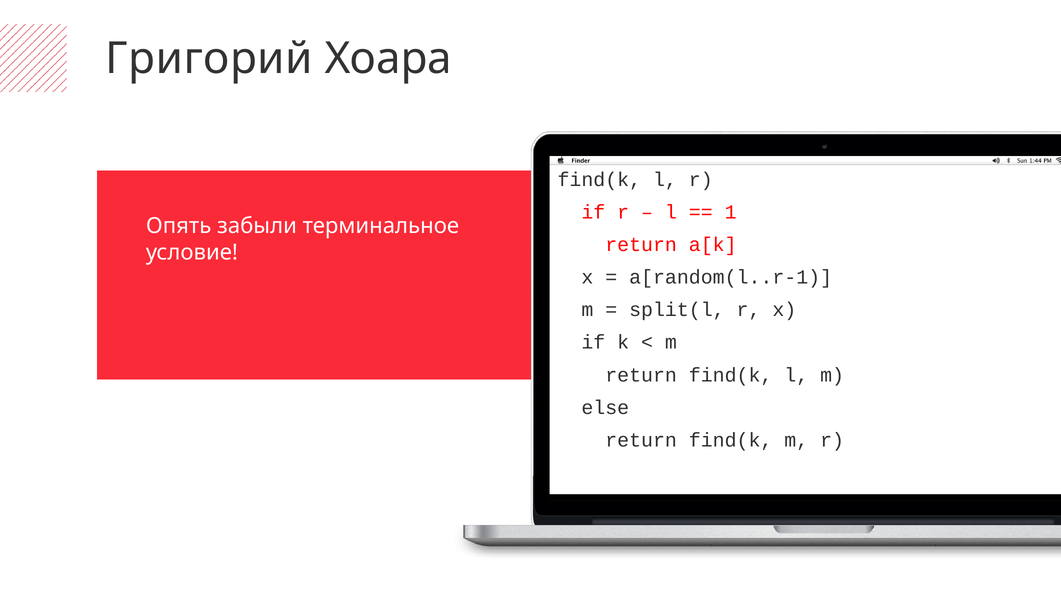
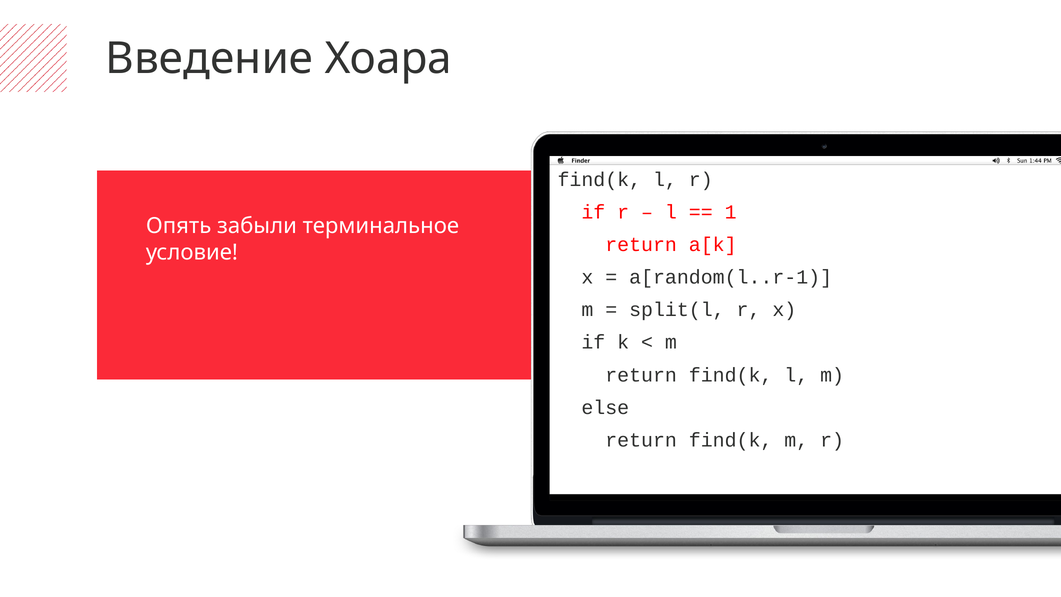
Григорий: Григорий -> Введение (209, 58)
